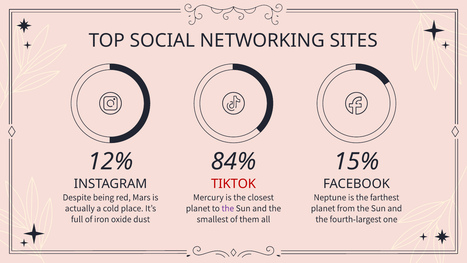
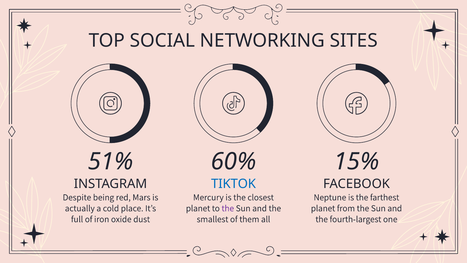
12%: 12% -> 51% (111, 161)
84%: 84% -> 60% (234, 161)
TIKTOK colour: red -> blue (234, 184)
